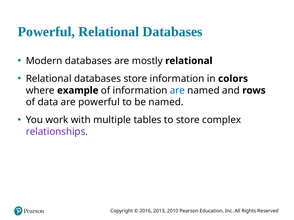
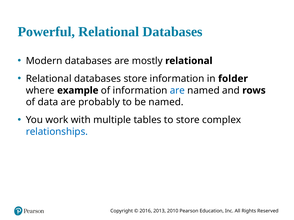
colors: colors -> folder (233, 79)
are powerful: powerful -> probably (99, 102)
relationships colour: purple -> blue (57, 132)
